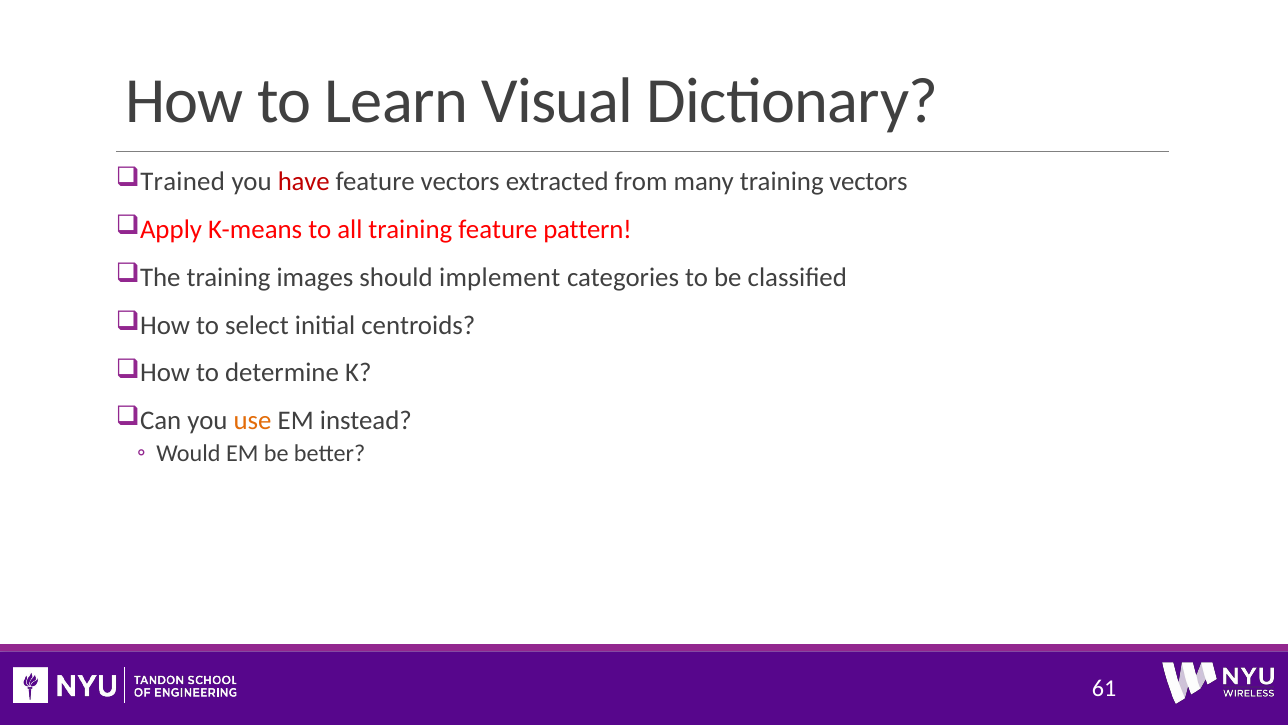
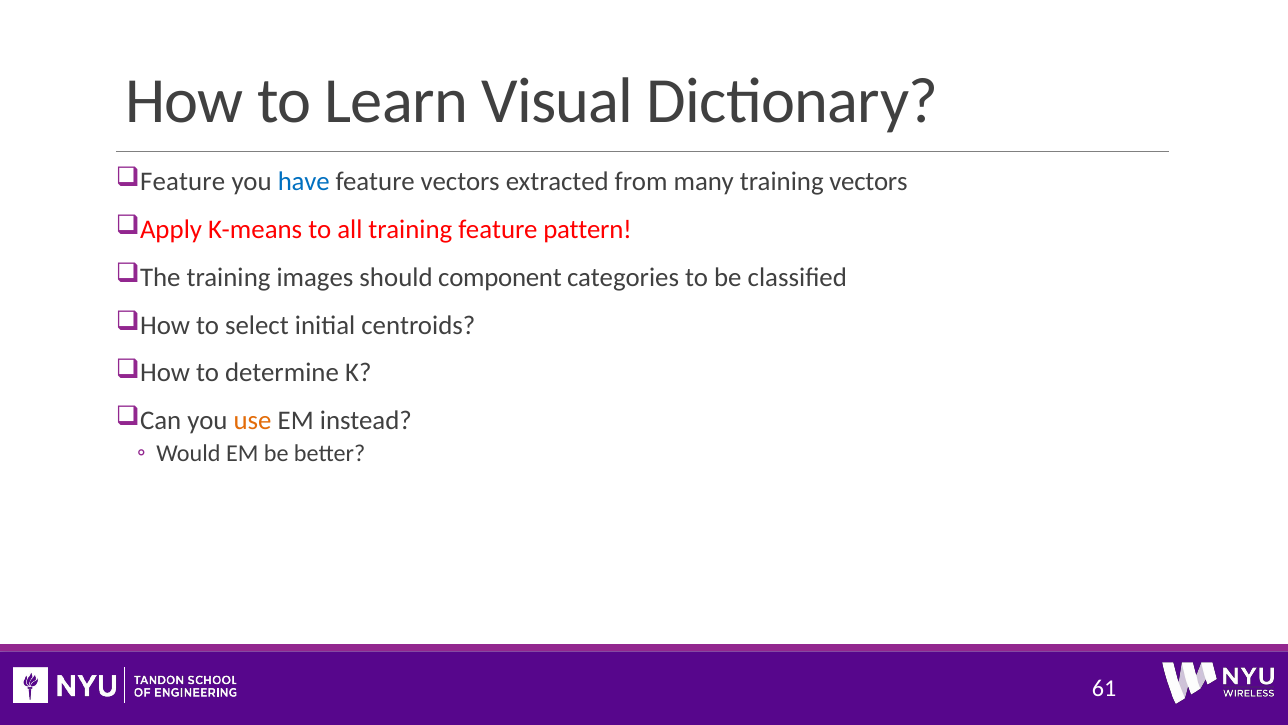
Trained: Trained -> Feature (183, 182)
have colour: red -> blue (304, 182)
implement: implement -> component (500, 277)
